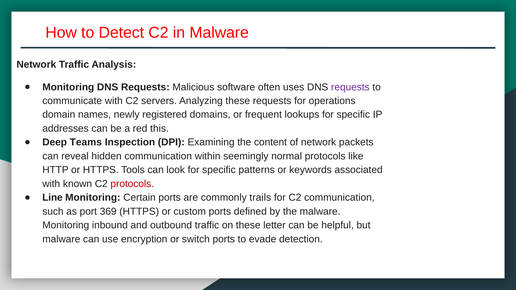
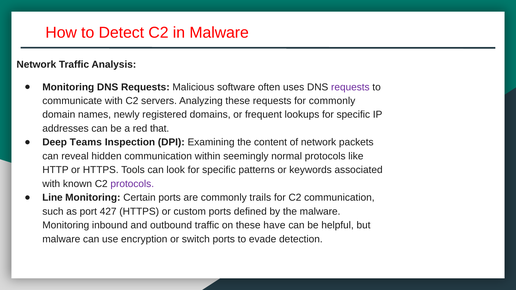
for operations: operations -> commonly (332, 101)
this: this -> that (160, 129)
protocols colour: red -> purple (132, 184)
369: 369 -> 427 (108, 212)
letter: letter -> have (274, 225)
